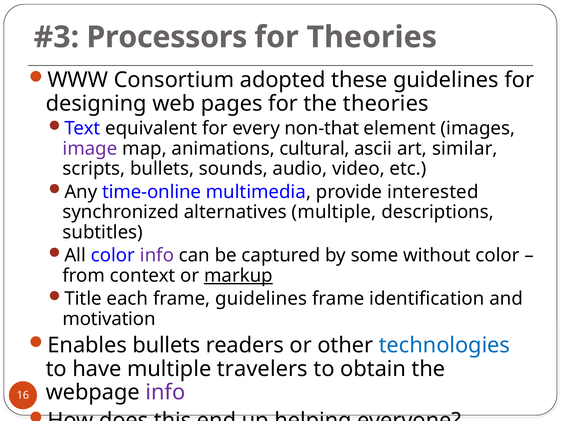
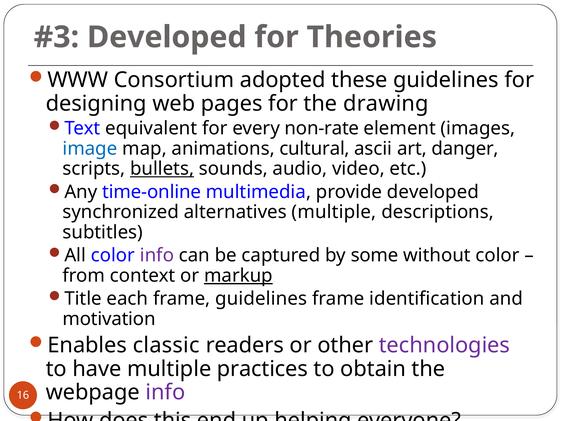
Processors: Processors -> Developed (167, 37)
the theories: theories -> drawing (386, 103)
non-that: non-that -> non-rate (322, 128)
image colour: purple -> blue (90, 148)
similar: similar -> danger (465, 148)
bullets underline: none -> present (162, 169)
provide interested: interested -> developed (433, 192)
Enables bullets: bullets -> classic (166, 345)
technologies colour: blue -> purple (444, 345)
travelers: travelers -> practices (262, 369)
